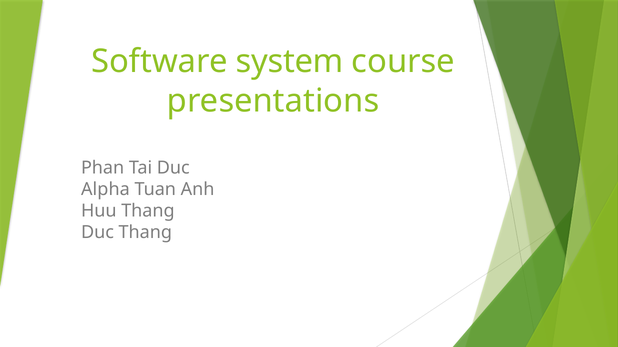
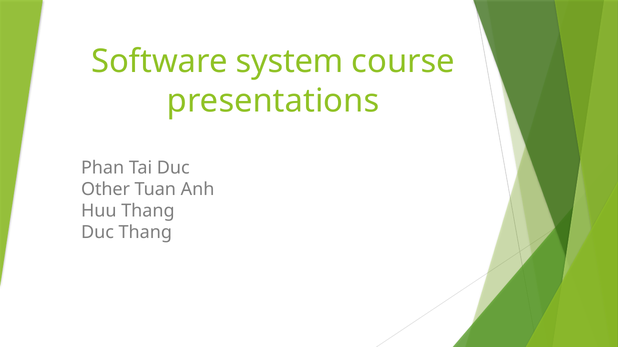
Alpha: Alpha -> Other (106, 190)
